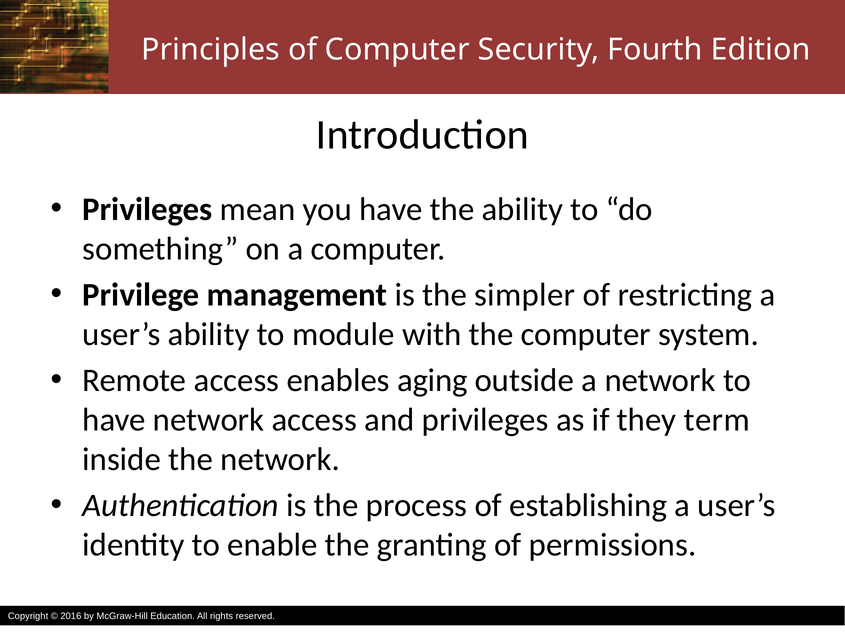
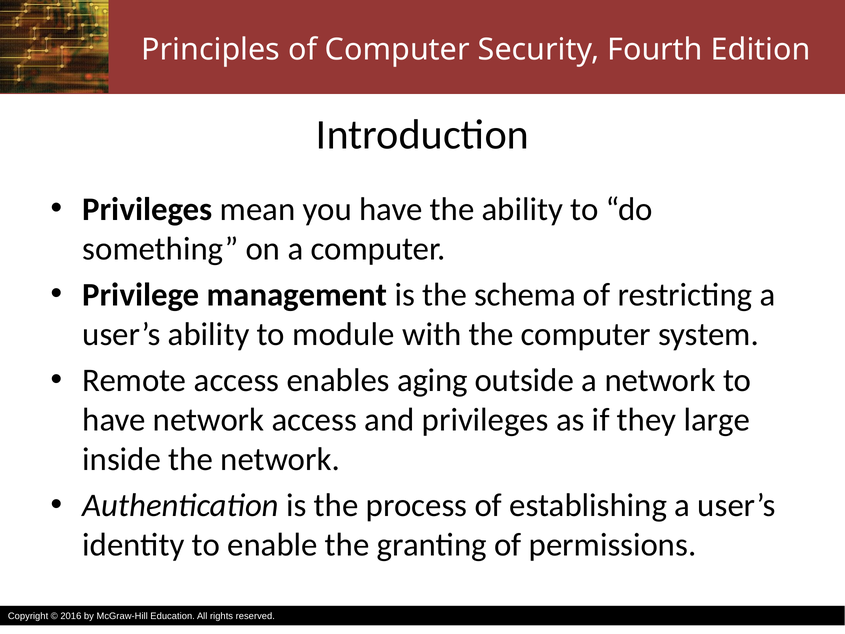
simpler: simpler -> schema (525, 295)
term: term -> large (717, 420)
